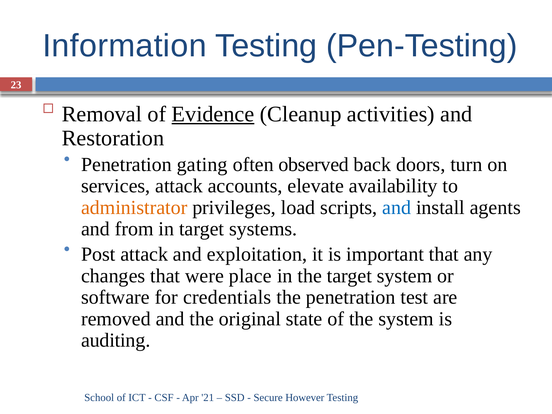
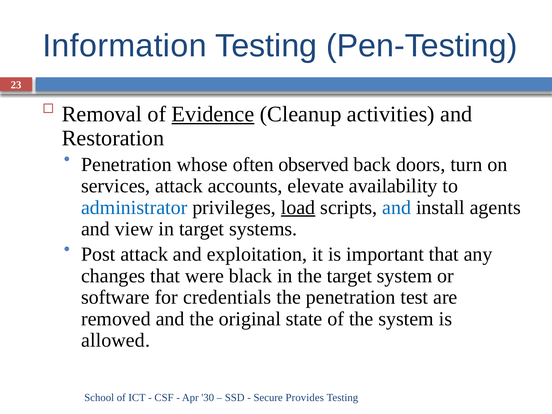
gating: gating -> whose (202, 164)
administrator colour: orange -> blue (134, 208)
load underline: none -> present (298, 208)
from: from -> view (134, 229)
place: place -> black (250, 276)
auditing: auditing -> allowed (116, 340)
21: 21 -> 30 (208, 397)
However: However -> Provides (305, 397)
